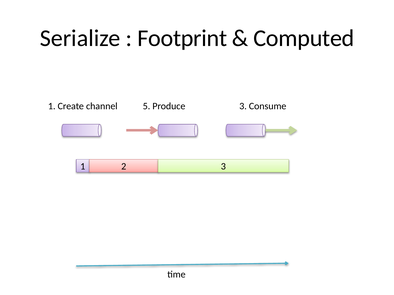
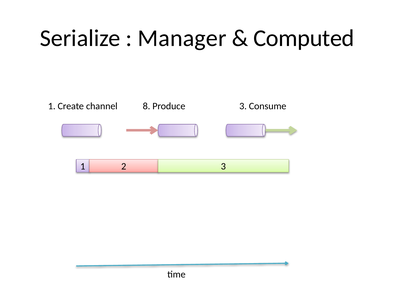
Footprint: Footprint -> Manager (182, 38)
5: 5 -> 8 (147, 106)
